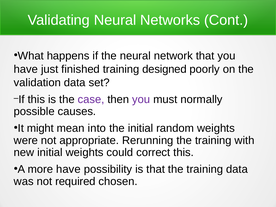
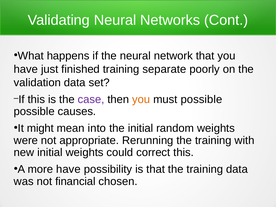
designed: designed -> separate (164, 69)
you colour: purple -> orange (141, 99)
must normally: normally -> possible (201, 99)
required: required -> financial (75, 181)
